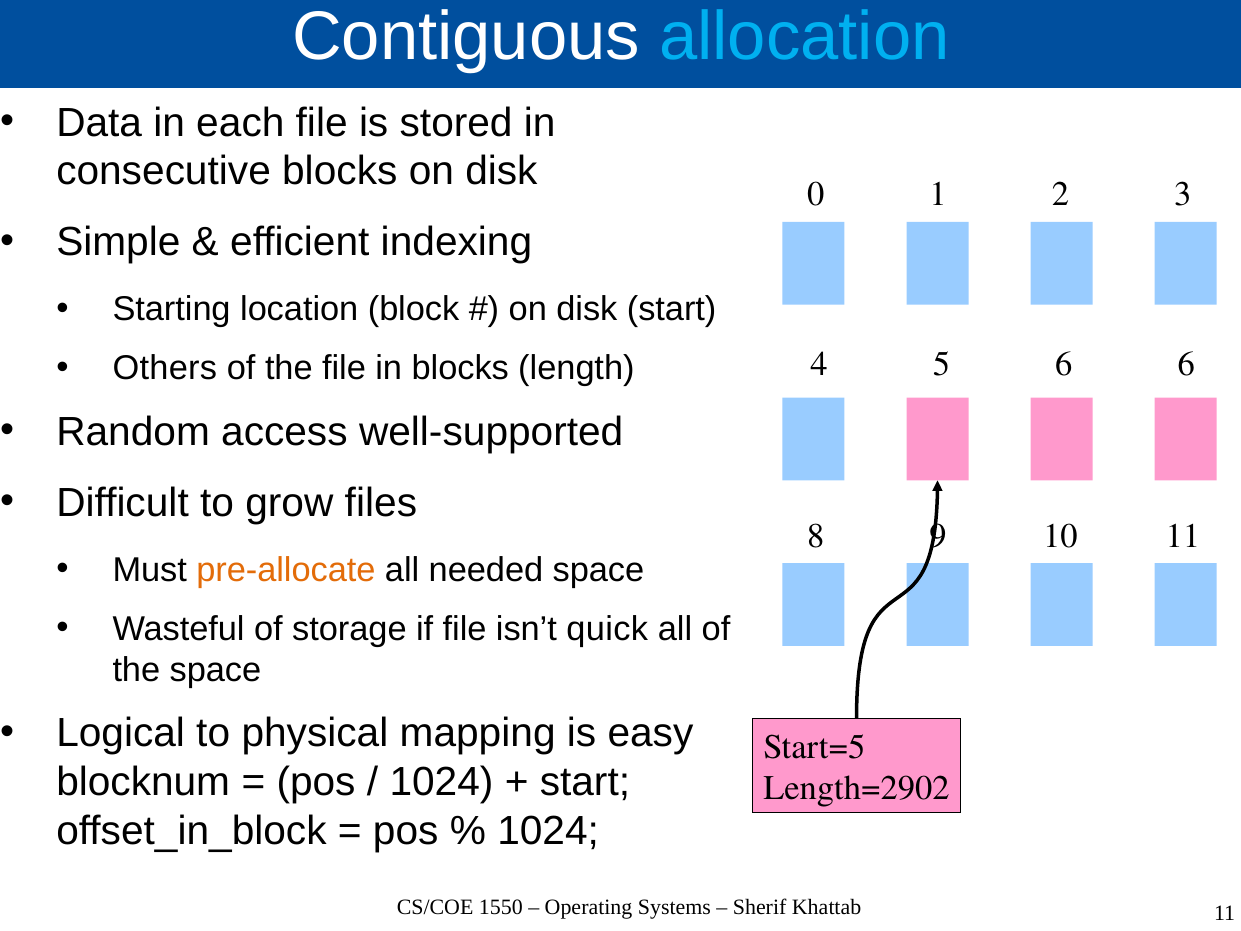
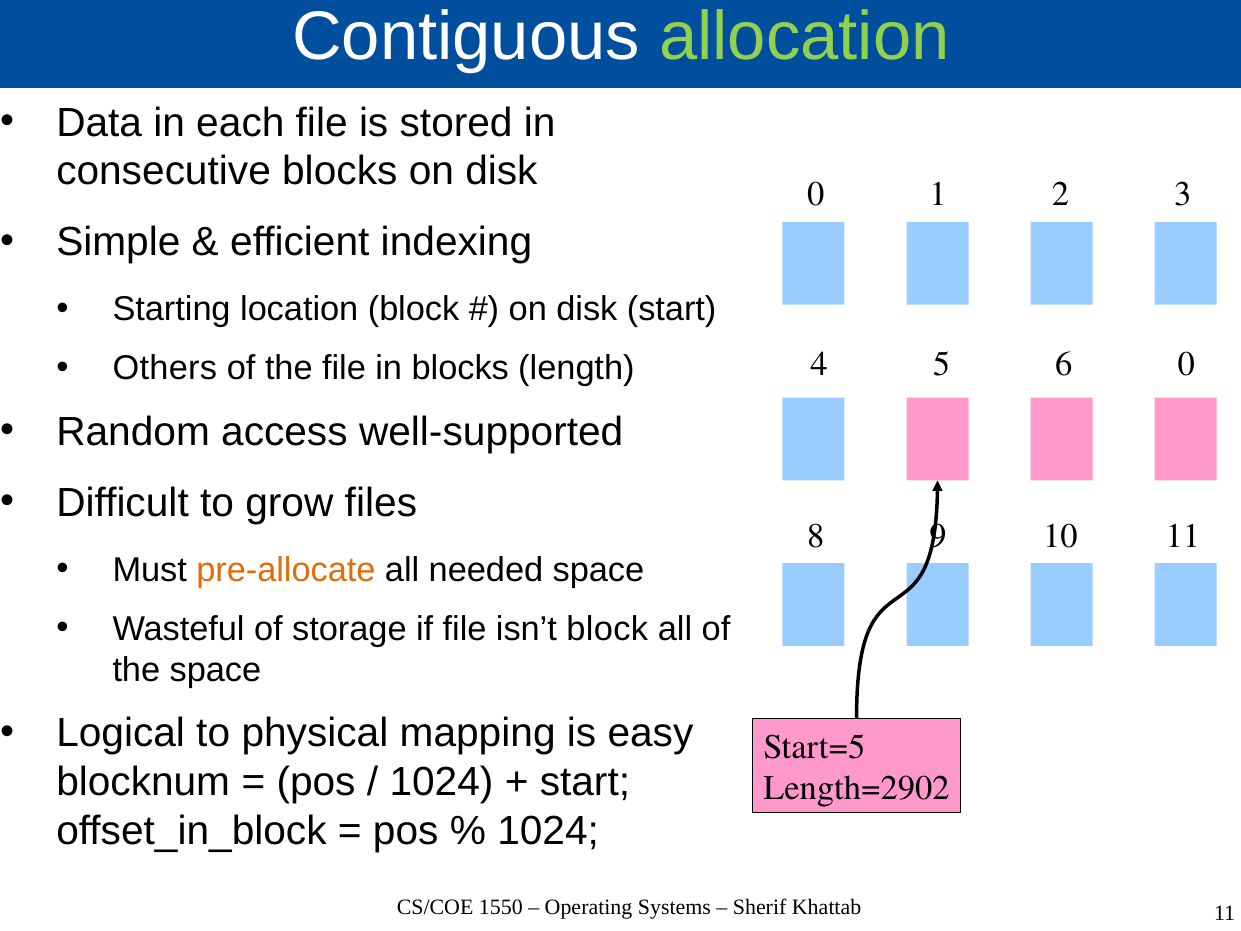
allocation colour: light blue -> light green (804, 37)
6 6: 6 -> 0 (1186, 364)
isn’t quick: quick -> block (607, 629)
